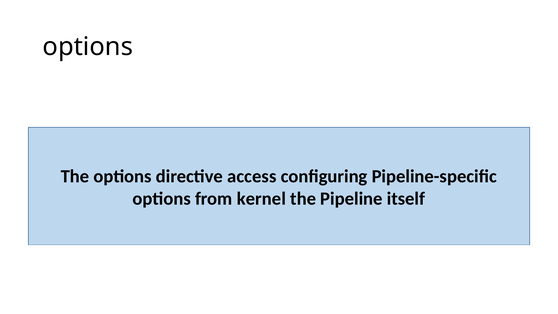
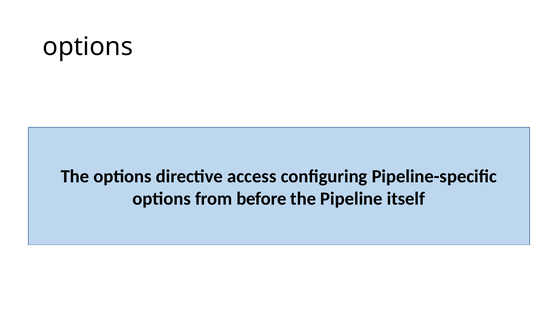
kernel: kernel -> before (261, 198)
